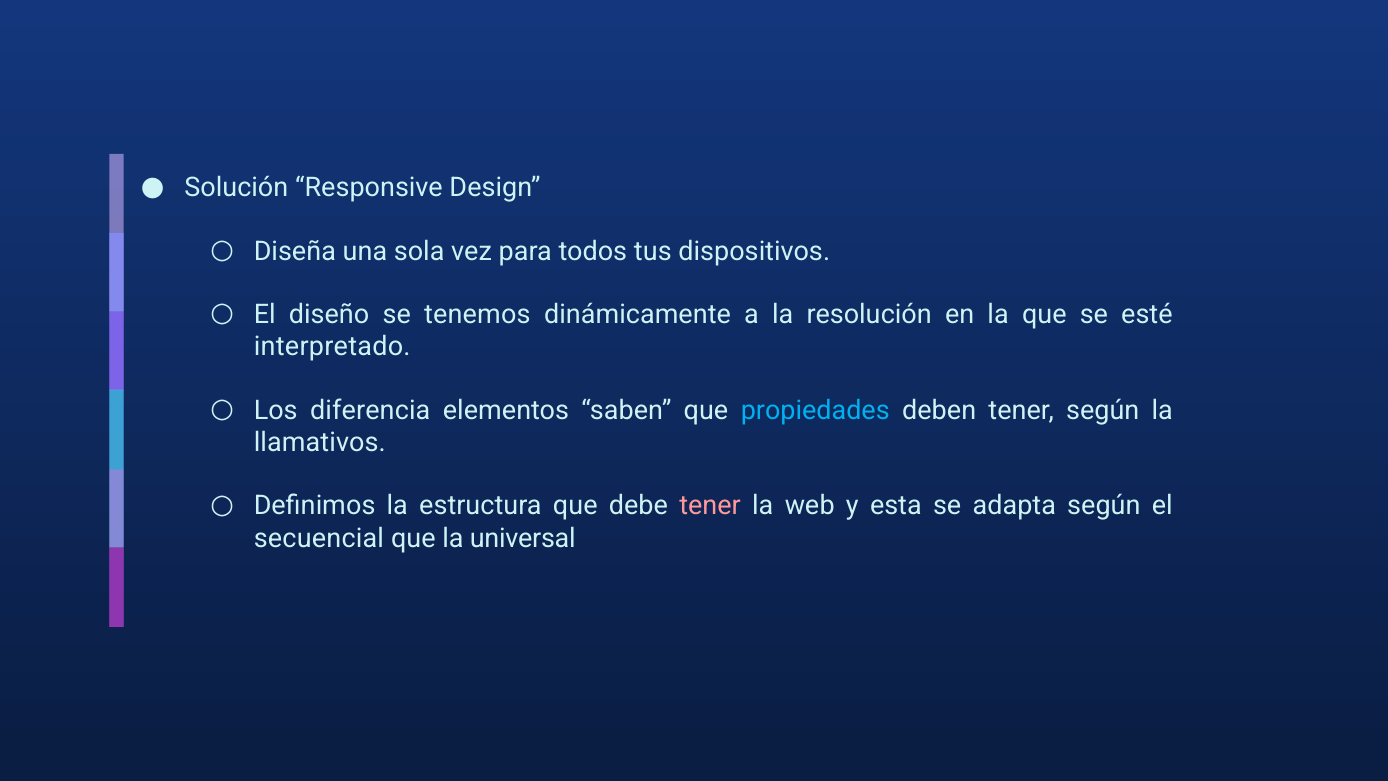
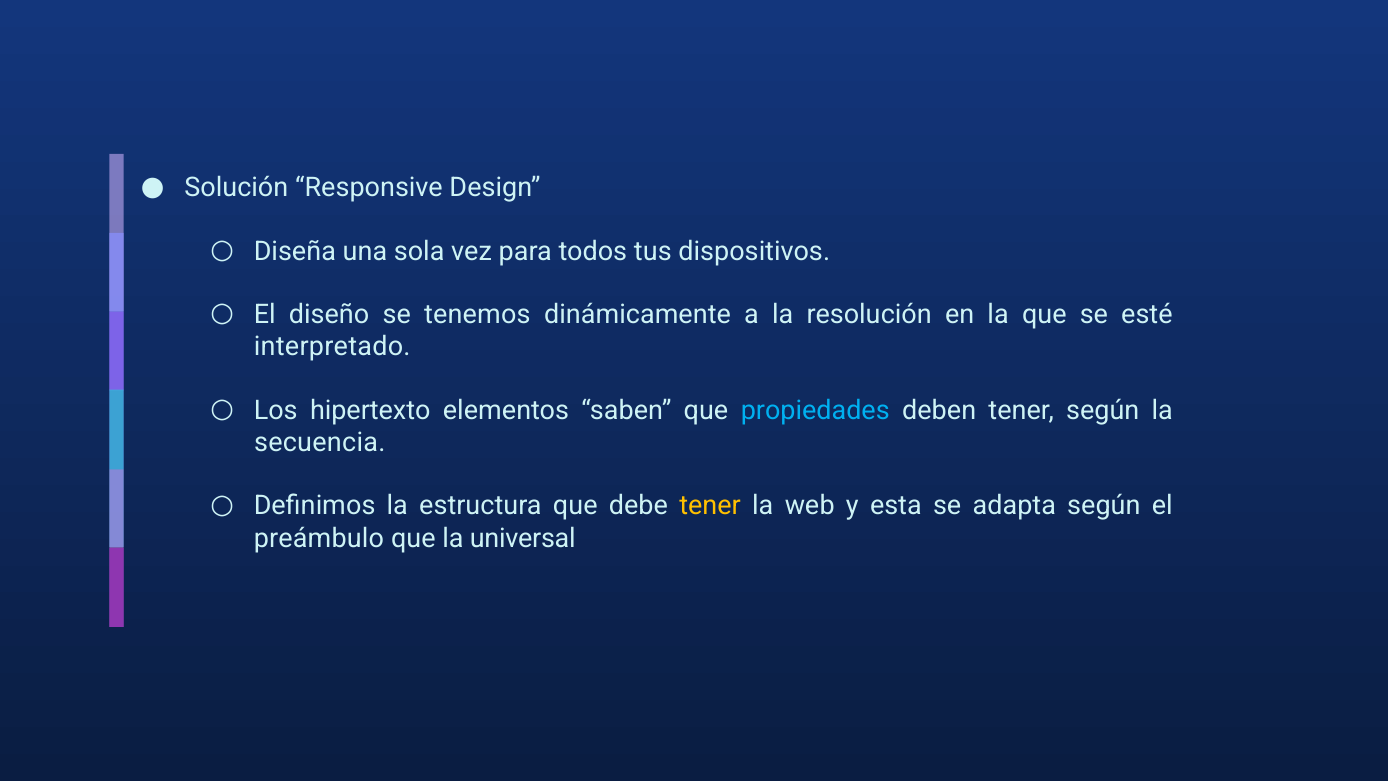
diferencia: diferencia -> hipertexto (370, 410)
llamativos: llamativos -> secuencia (320, 442)
tener colour: pink -> yellow (710, 506)
secuencial: secuencial -> preámbulo (319, 538)
